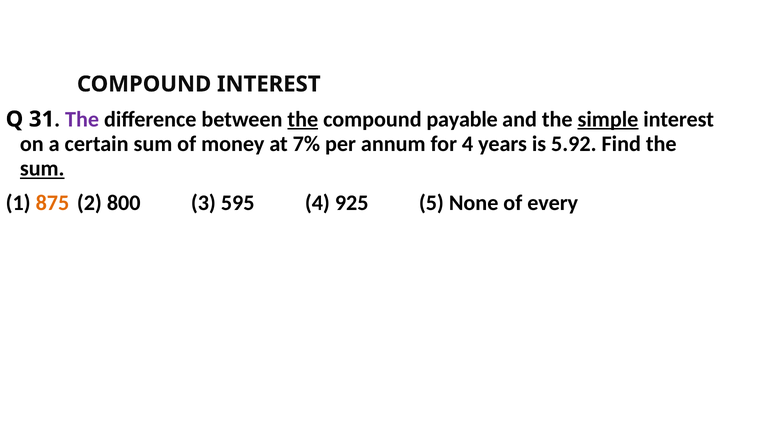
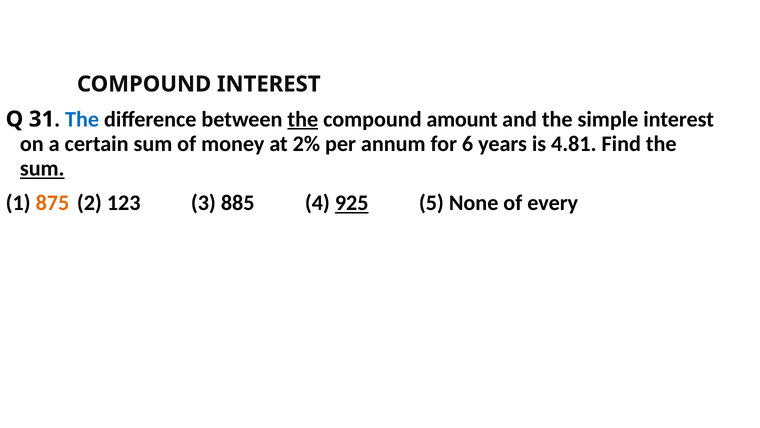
The colour: purple -> blue (82, 119)
payable: payable -> amount (462, 119)
simple underline: present -> none (608, 119)
7%: 7% -> 2% (306, 144)
for 4: 4 -> 6 (468, 144)
5.92: 5.92 -> 4.81 (574, 144)
800: 800 -> 123 (124, 203)
595: 595 -> 885 (238, 203)
925 underline: none -> present (352, 203)
